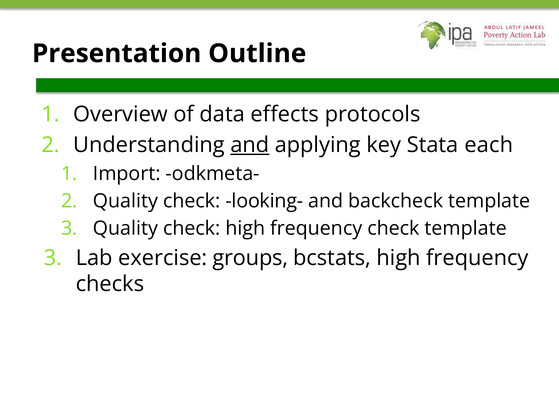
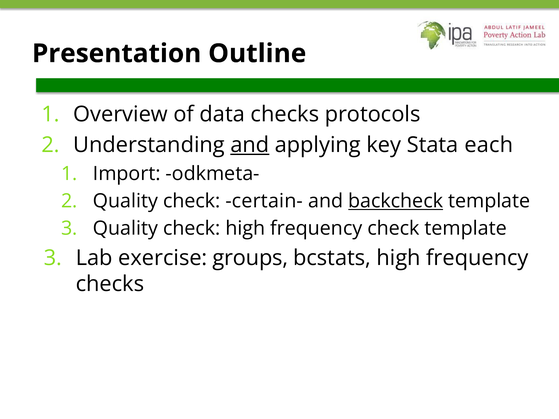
data effects: effects -> checks (285, 114)
looking-: looking- -> certain- (264, 201)
backcheck underline: none -> present (396, 201)
